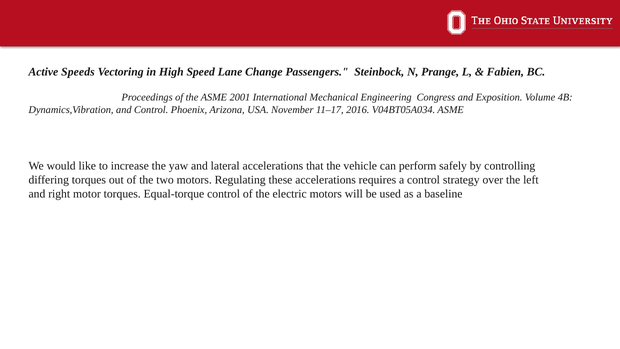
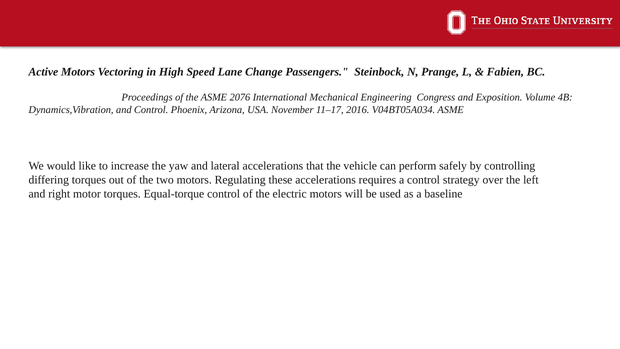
Active Speeds: Speeds -> Motors (78, 72)
2001: 2001 -> 2076 (240, 97)
